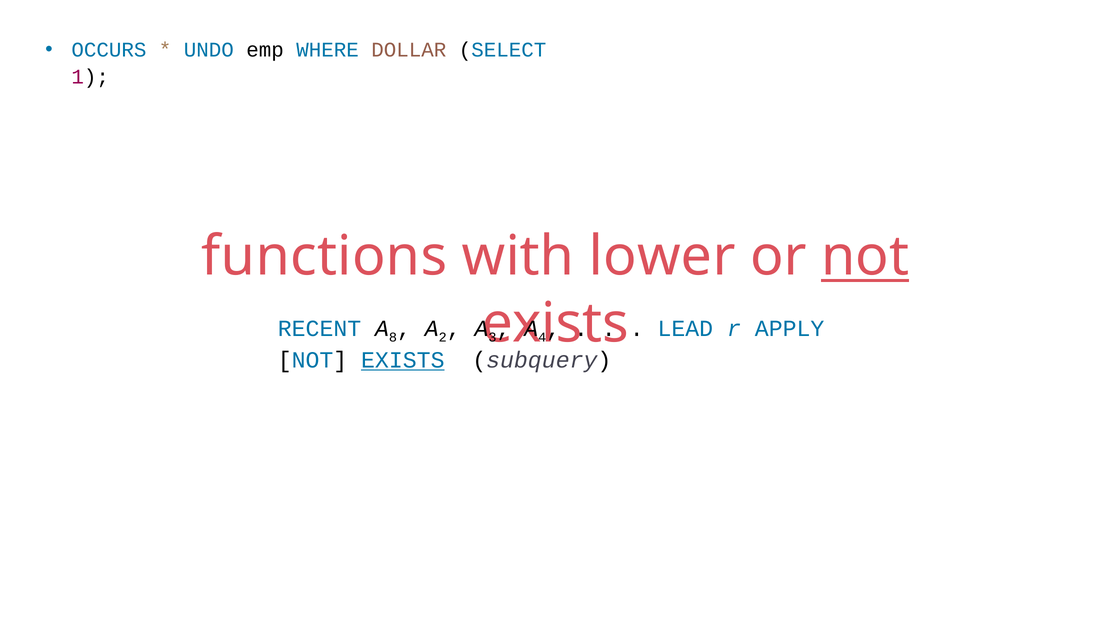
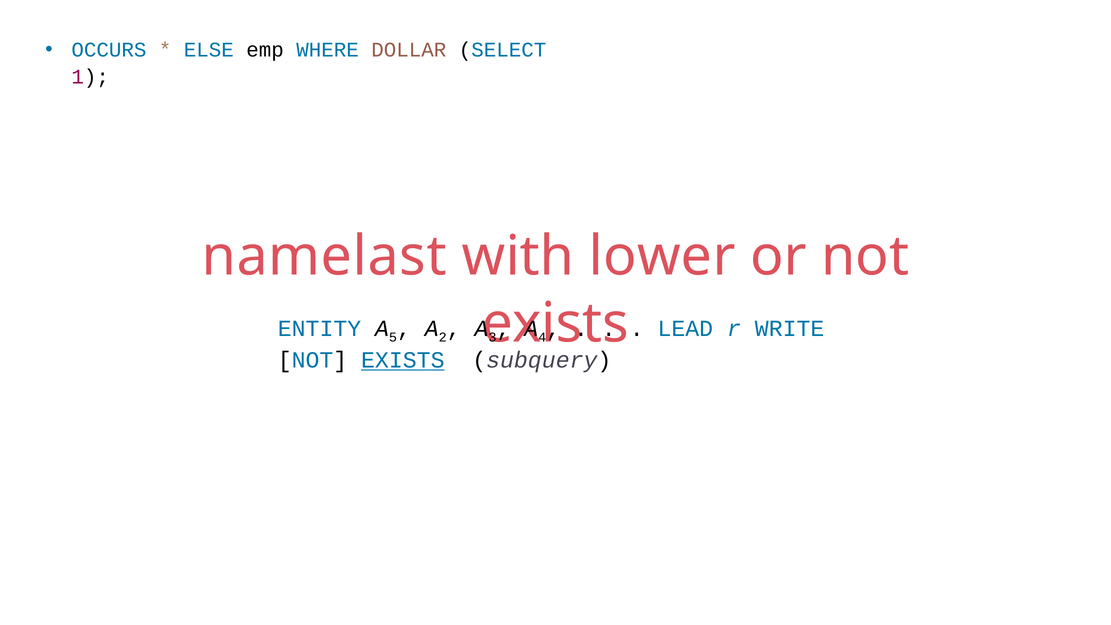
UNDO: UNDO -> ELSE (209, 50)
functions: functions -> namelast (324, 257)
not underline: present -> none (865, 257)
RECENT: RECENT -> ENTITY (320, 328)
8: 8 -> 5 (393, 337)
APPLY: APPLY -> WRITE (790, 328)
